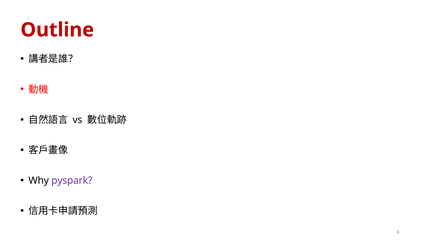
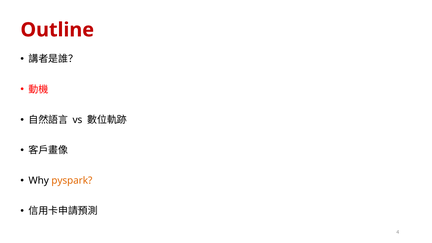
pyspark colour: purple -> orange (72, 181)
